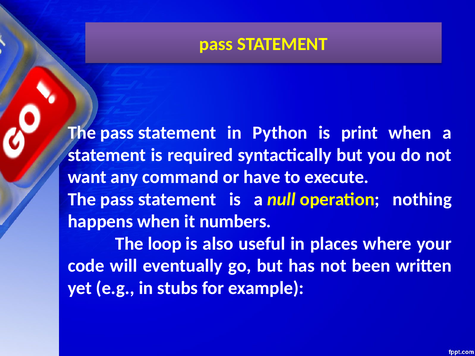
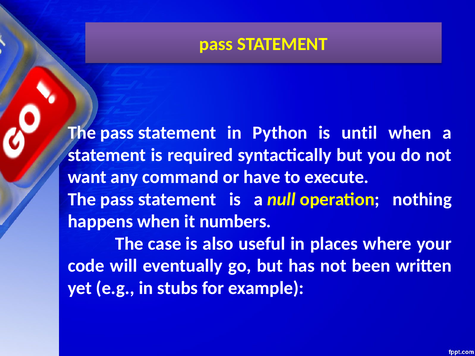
print: print -> until (359, 133)
loop: loop -> case (165, 244)
